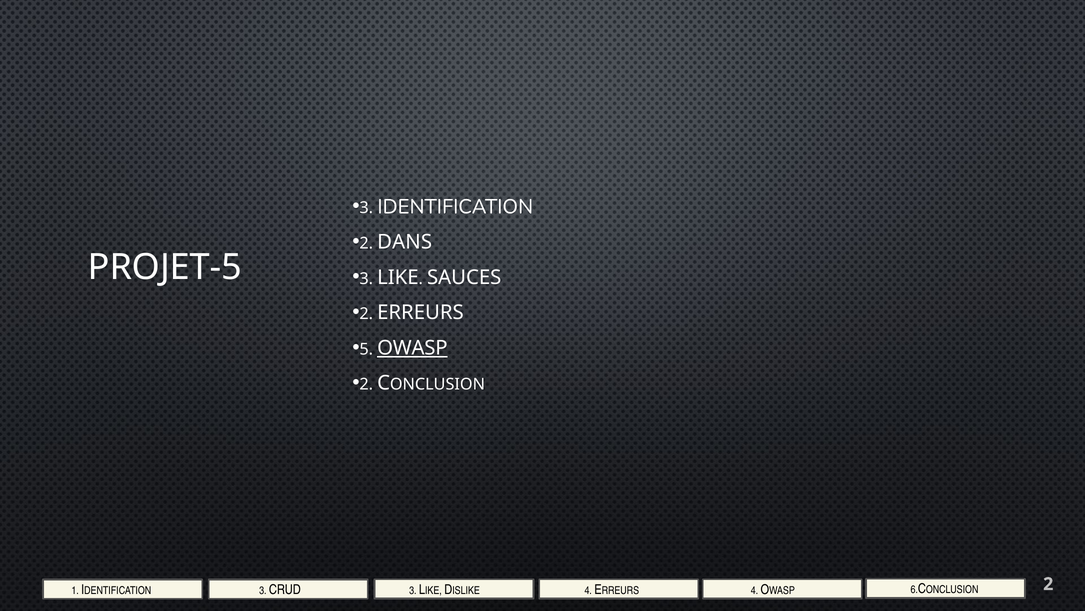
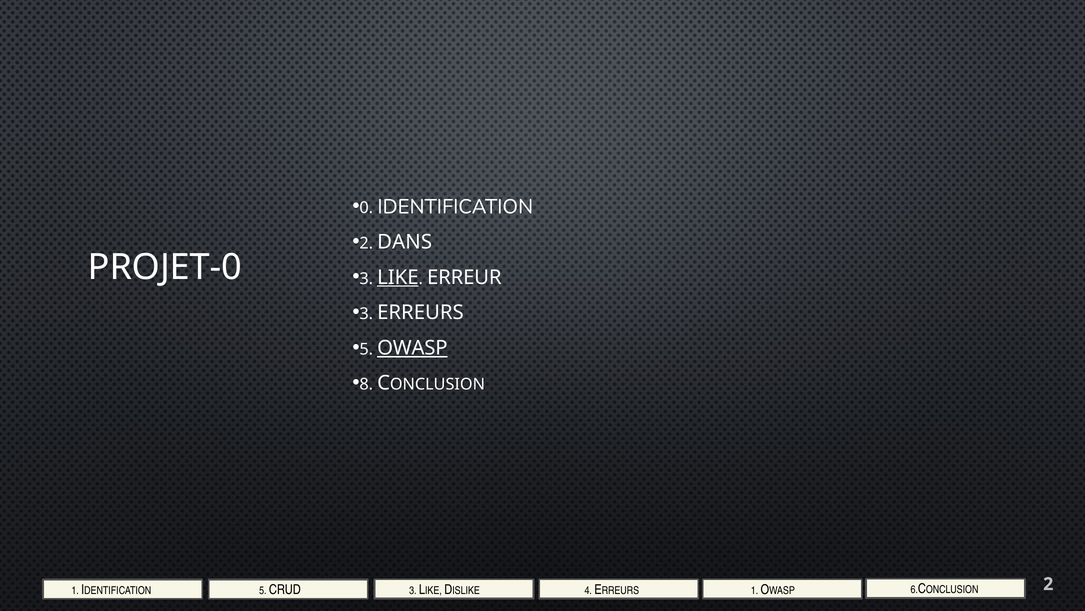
3: 3 -> 0 (366, 208)
PROJET-5: PROJET-5 -> PROJET-0 (165, 267)
LIKE underline: none -> present (398, 277)
SAUCES: SAUCES -> ERREUR (464, 277)
2: 2 -> 3 (366, 314)
2: 2 -> 8 (366, 384)
IDENTIFICATION 3: 3 -> 5 (263, 590)
CRUD 4: 4 -> 1 (755, 590)
